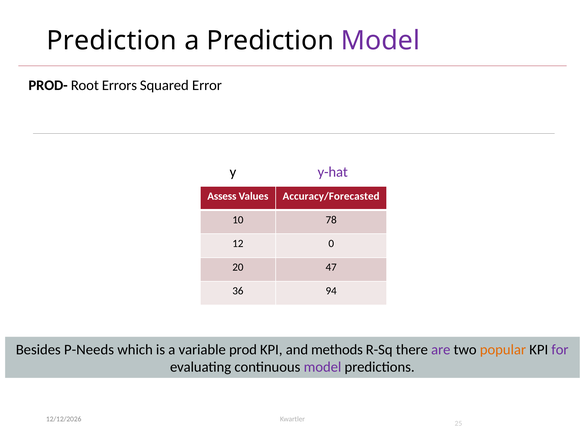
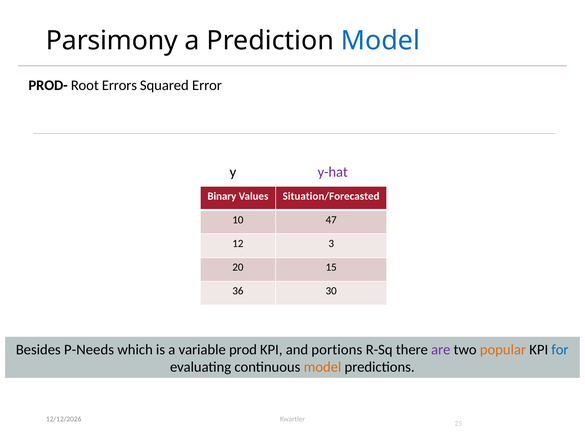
Prediction: Prediction -> Parsimony (112, 41)
Model colour: purple -> blue (380, 41)
Assess: Assess -> Binary (222, 196)
Accuracy/Forecasted: Accuracy/Forecasted -> Situation/Forecasted (331, 196)
78: 78 -> 47 (331, 220)
0: 0 -> 3 (331, 243)
47: 47 -> 15 (331, 267)
94: 94 -> 30 (331, 291)
methods: methods -> portions (337, 349)
for colour: purple -> blue (560, 349)
model colour: purple -> orange (323, 367)
